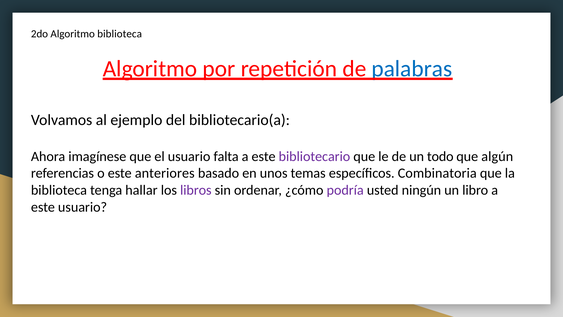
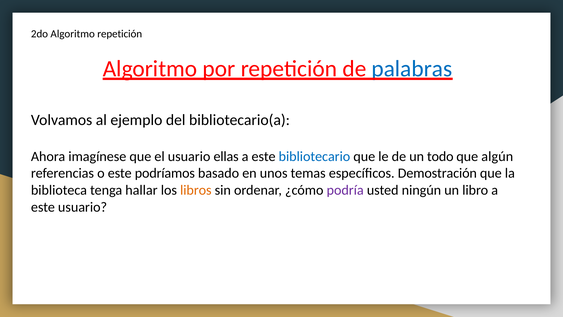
Algoritmo biblioteca: biblioteca -> repetición (120, 34)
falta: falta -> ellas (226, 156)
bibliotecario colour: purple -> blue (314, 156)
anteriores: anteriores -> podríamos (165, 173)
Combinatoria: Combinatoria -> Demostración (437, 173)
libros colour: purple -> orange (196, 190)
